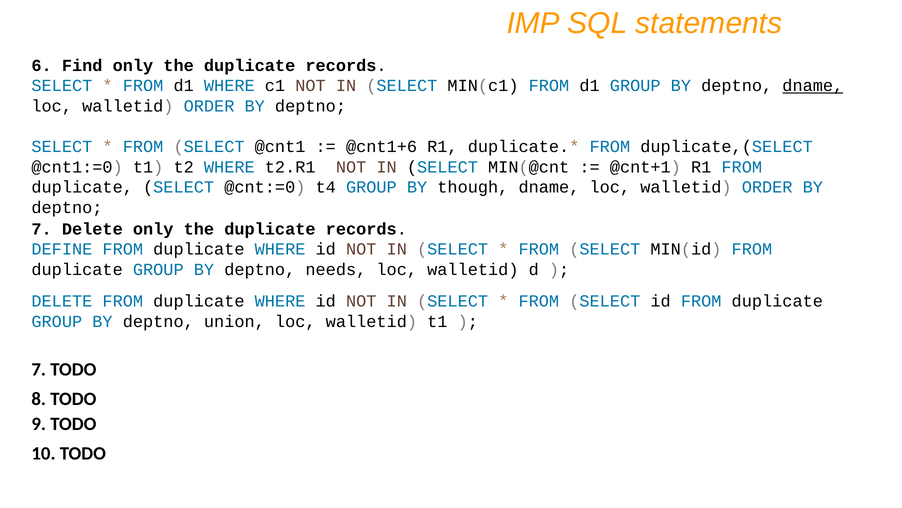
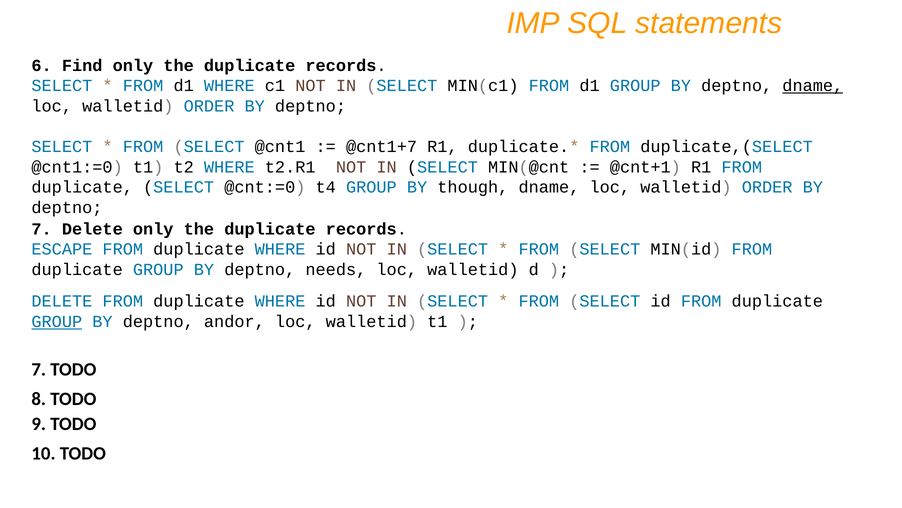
@cnt1+6: @cnt1+6 -> @cnt1+7 (382, 147)
DEFINE: DEFINE -> ESCAPE (62, 249)
GROUP underline: none -> present (57, 321)
union: union -> andor (234, 321)
